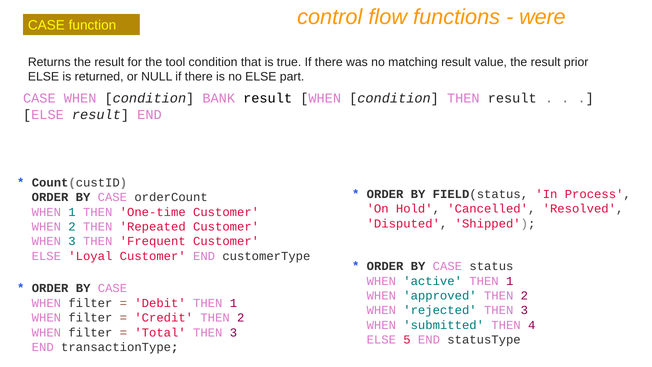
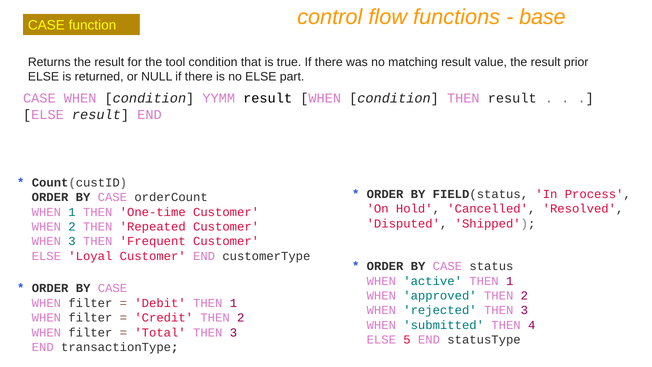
were: were -> base (542, 17)
BANK: BANK -> YYMM (219, 98)
